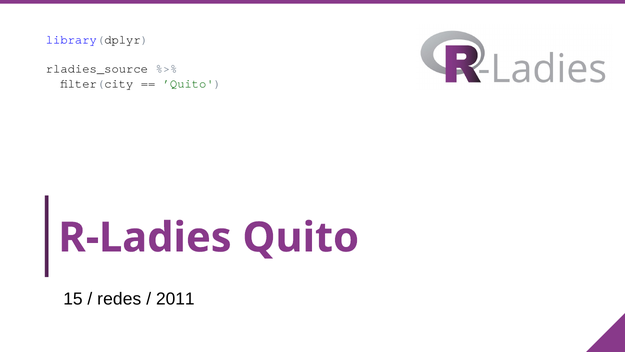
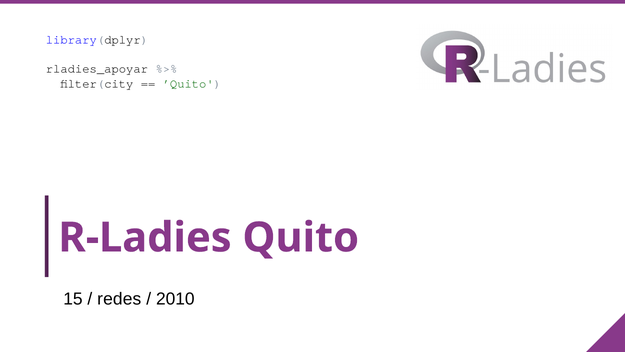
rladies_source: rladies_source -> rladies_apoyar (97, 69)
2011: 2011 -> 2010 (175, 299)
